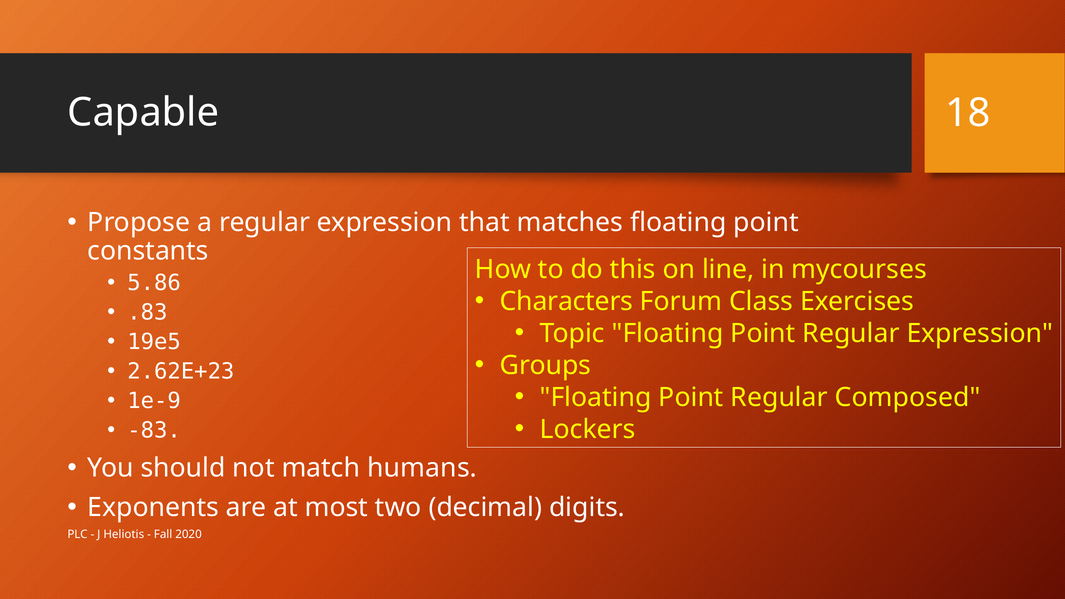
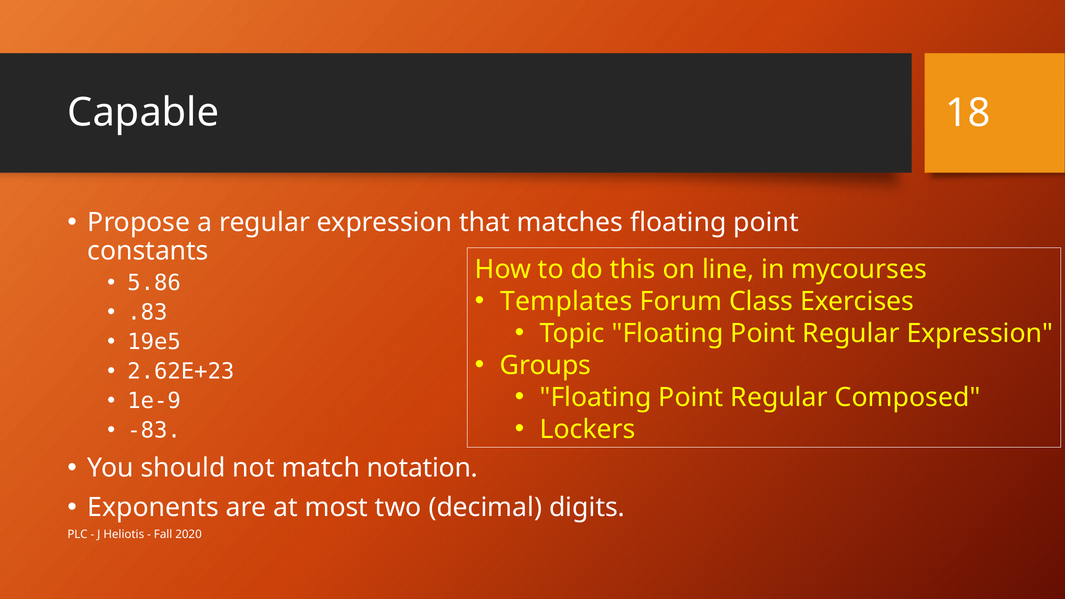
Characters: Characters -> Templates (566, 302)
humans: humans -> notation (422, 468)
